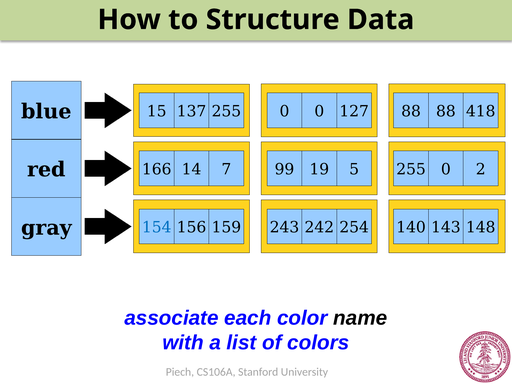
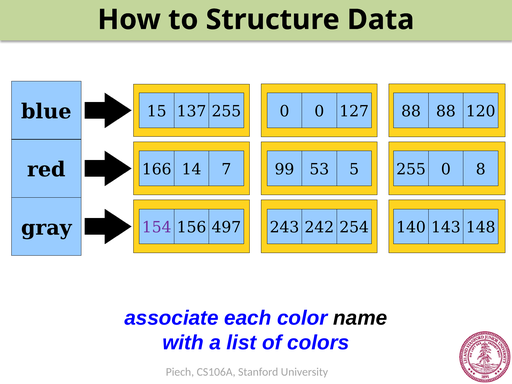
418: 418 -> 120 (481, 111)
19: 19 -> 53 (319, 169)
2: 2 -> 8 (481, 169)
154 colour: blue -> purple (157, 227)
159: 159 -> 497 (226, 227)
